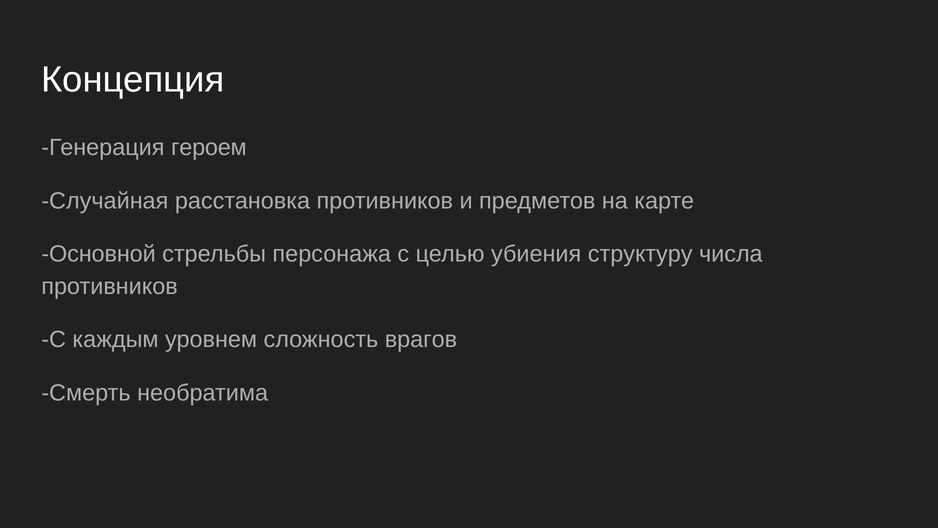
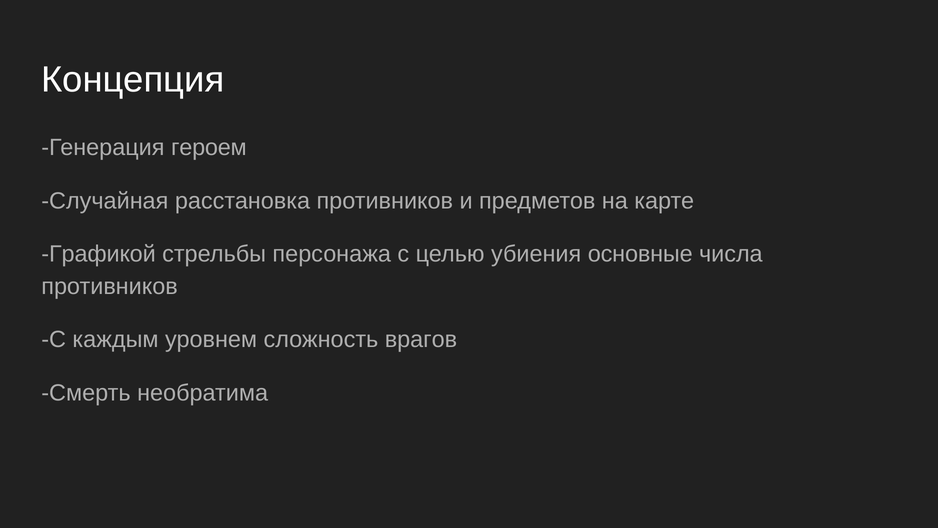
Основной: Основной -> Графикой (99, 254)
структуру: структуру -> основные (640, 254)
